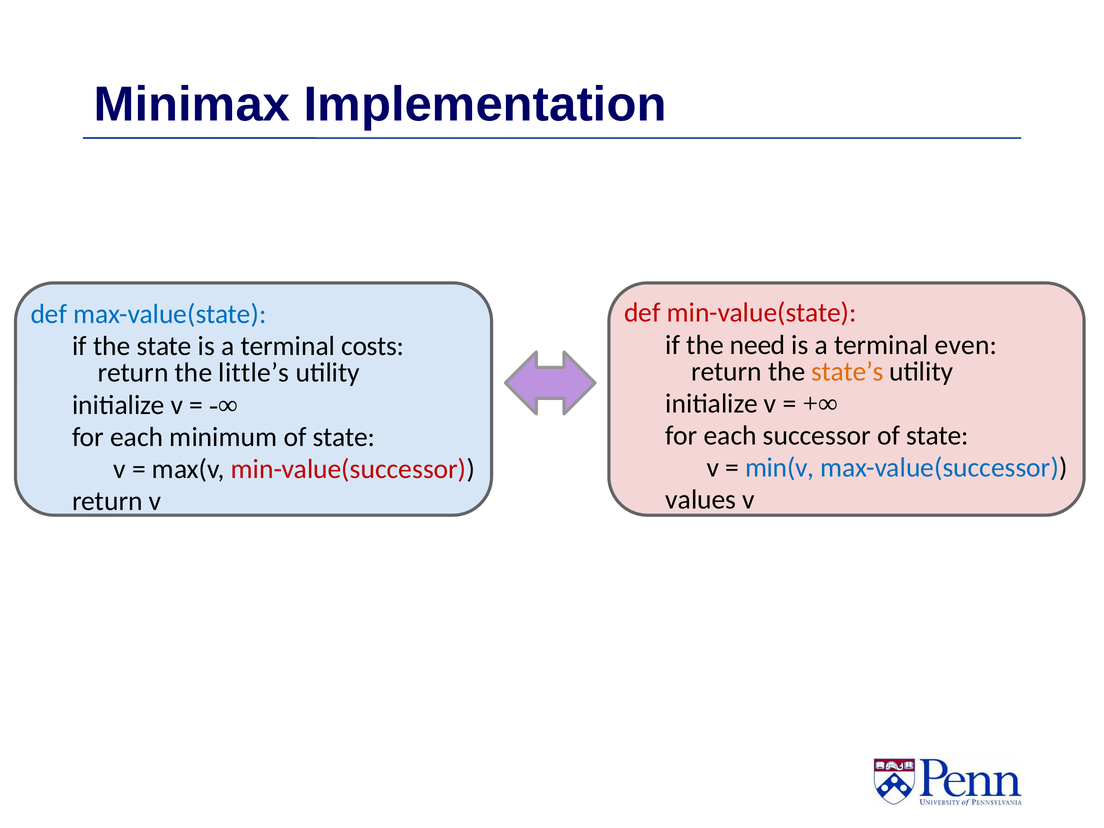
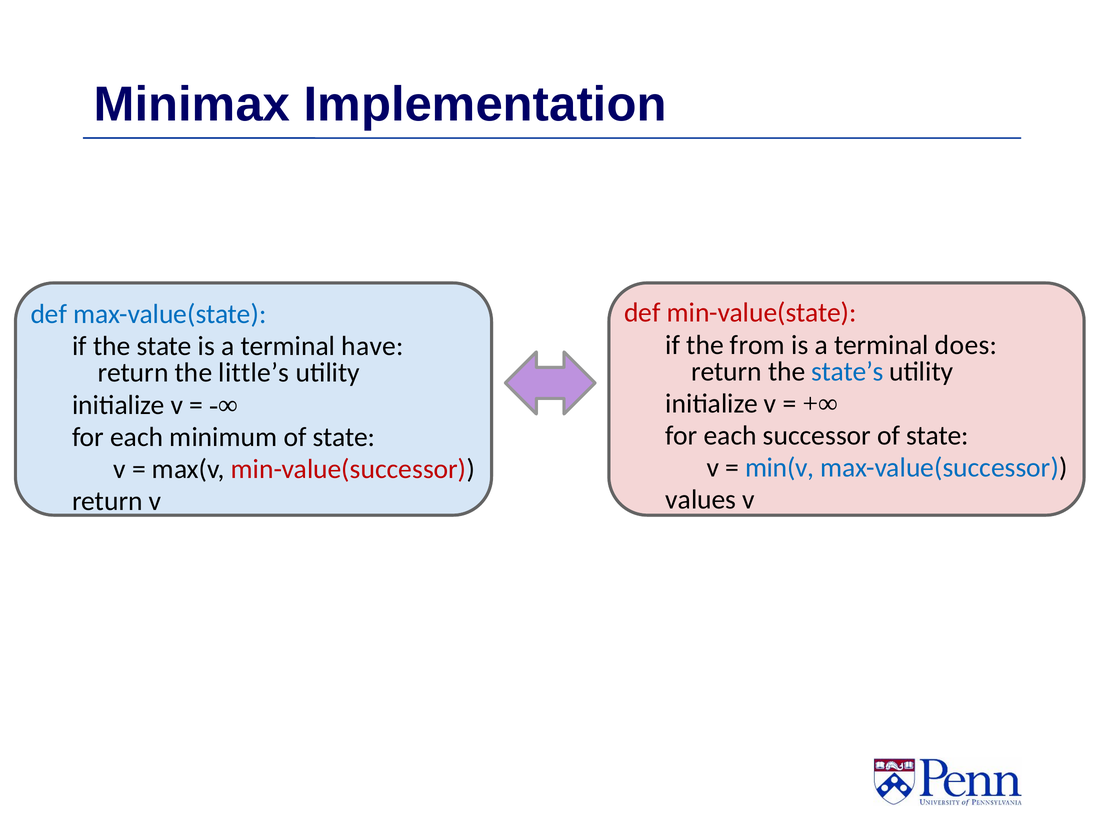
need: need -> from (757, 345)
even: even -> does (966, 345)
costs: costs -> have (373, 346)
state’s colour: orange -> blue (847, 371)
